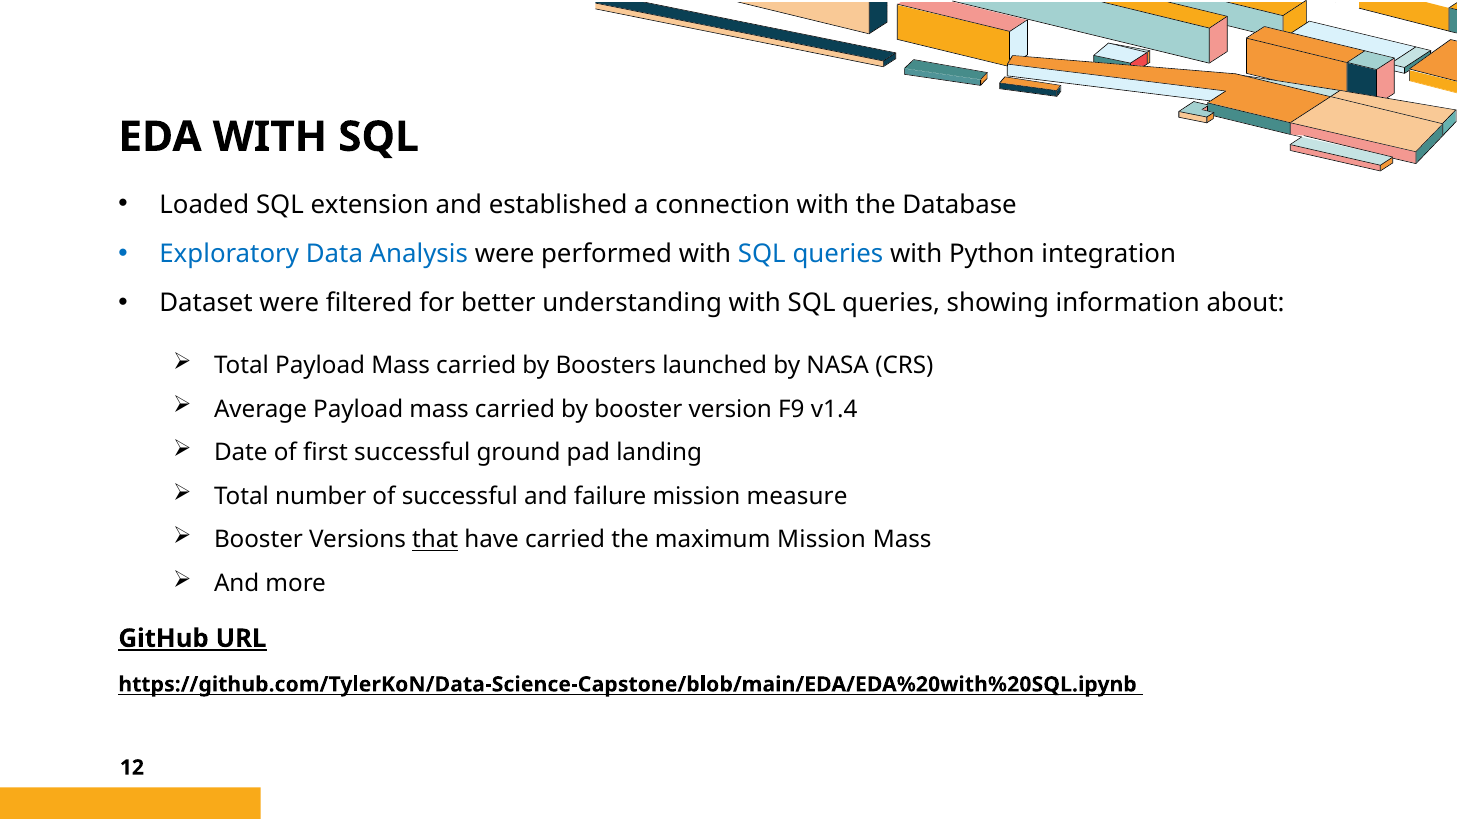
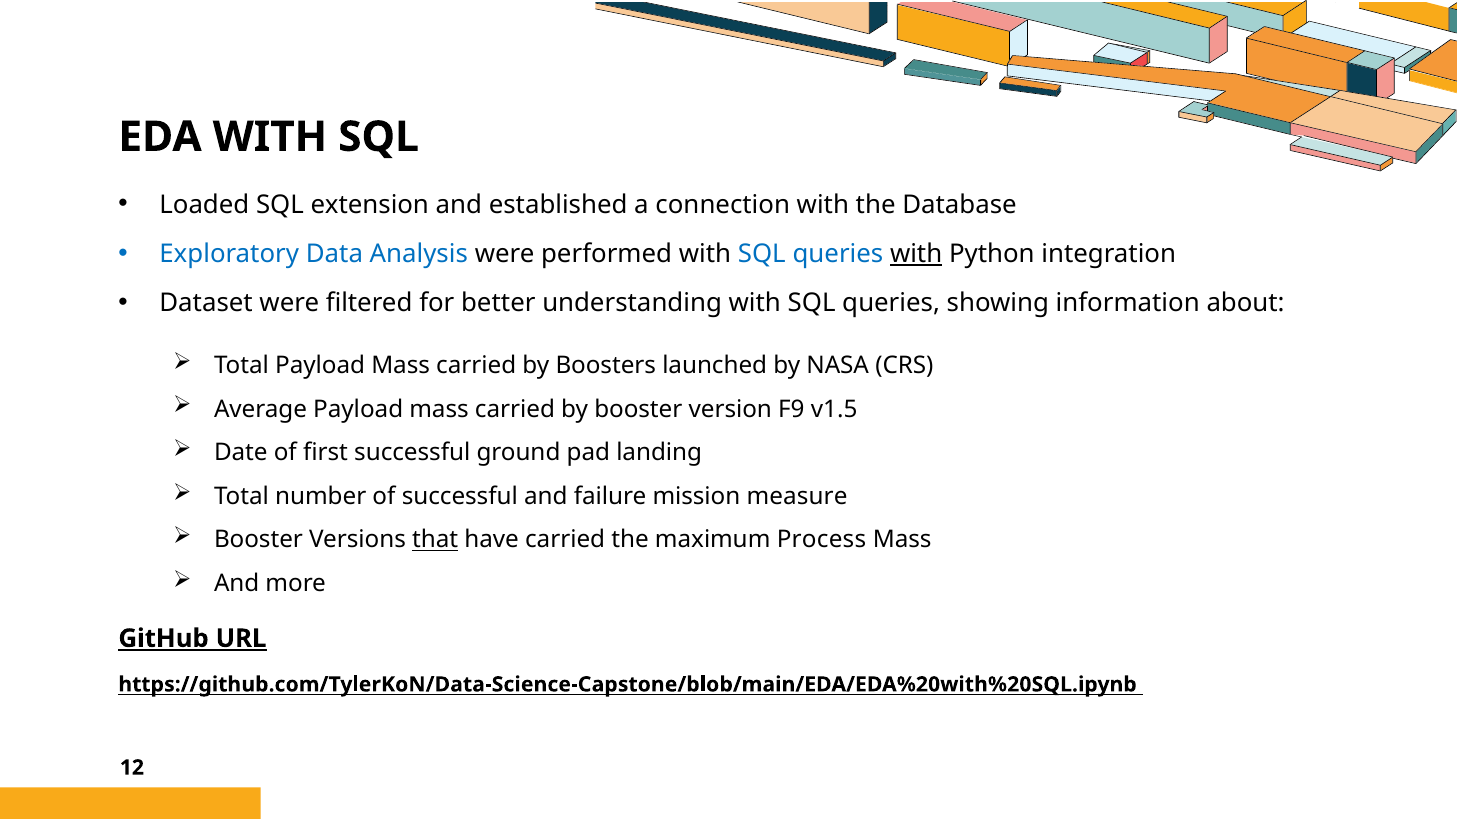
with underline: none -> present (916, 254)
v1.4: v1.4 -> v1.5 (834, 409)
maximum Mission: Mission -> Process (821, 540)
